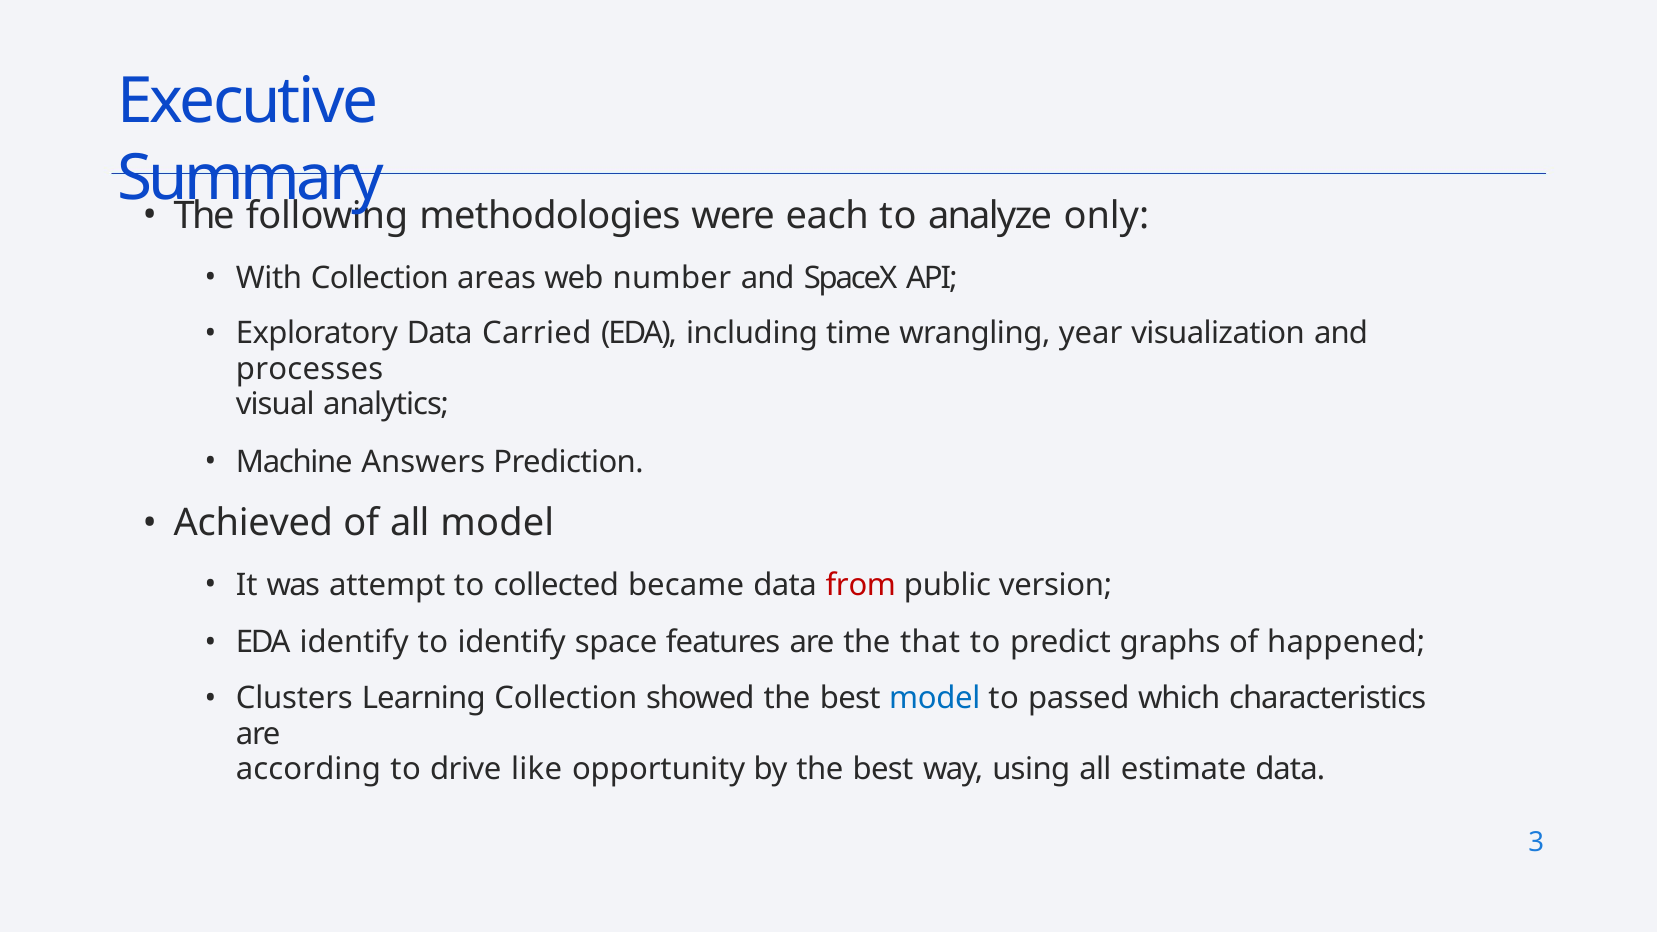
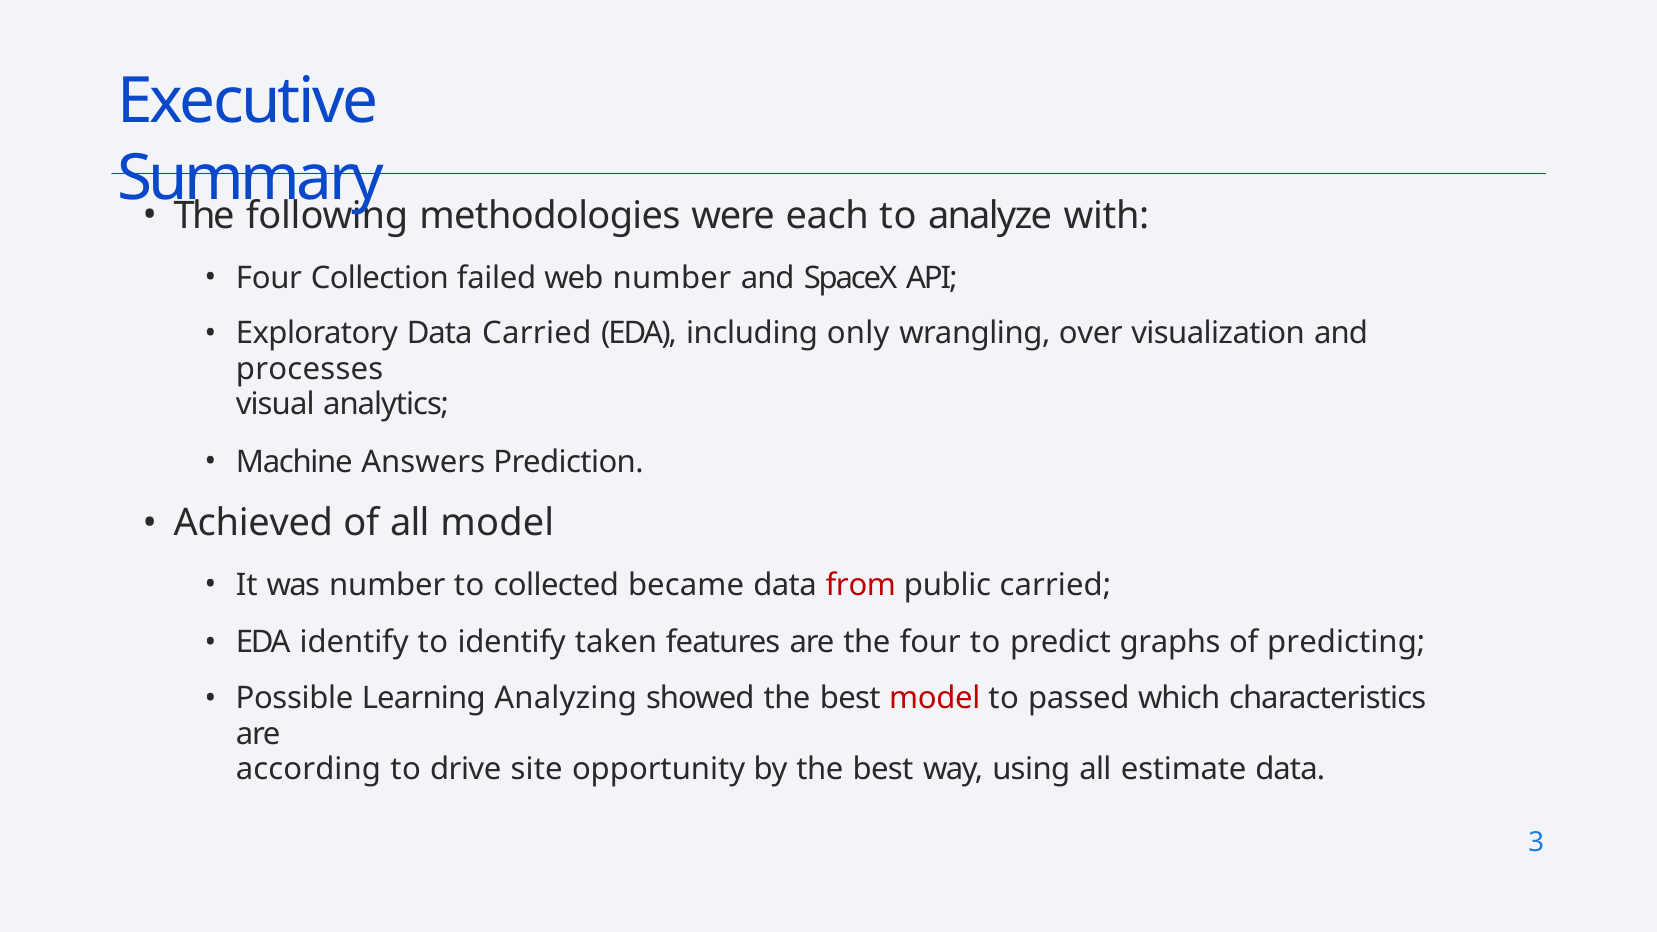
only: only -> with (1107, 216)
With: With -> Four (269, 278)
areas: areas -> failed (497, 278)
time: time -> only (858, 334)
year: year -> over (1091, 334)
was attempt: attempt -> number (387, 585)
public version: version -> carried (1055, 585)
space: space -> taken (616, 643)
the that: that -> four (930, 643)
happened: happened -> predicting (1346, 643)
Clusters: Clusters -> Possible (294, 699)
Learning Collection: Collection -> Analyzing (566, 699)
model colour: blue -> red (935, 699)
like: like -> site (537, 769)
